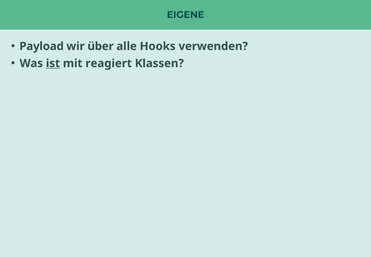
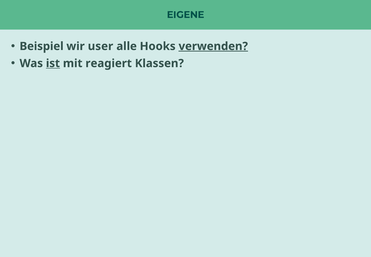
Payload: Payload -> Beispiel (42, 46)
über: über -> user (100, 46)
verwenden underline: none -> present (213, 46)
